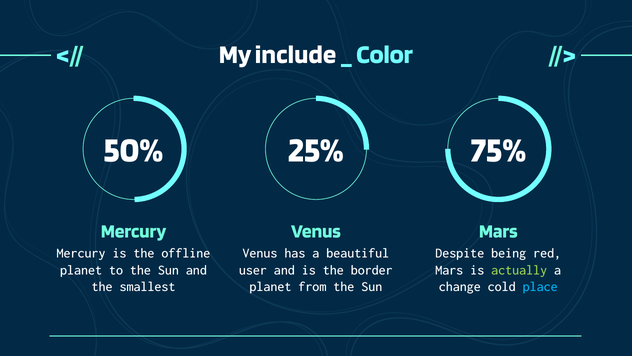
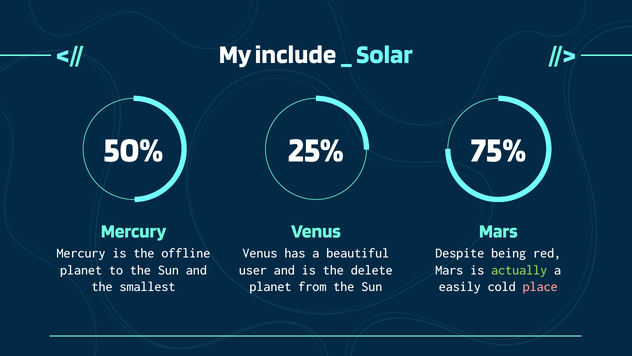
Color: Color -> Solar (385, 55)
border: border -> delete (372, 270)
change: change -> easily (460, 286)
place colour: light blue -> pink (540, 286)
